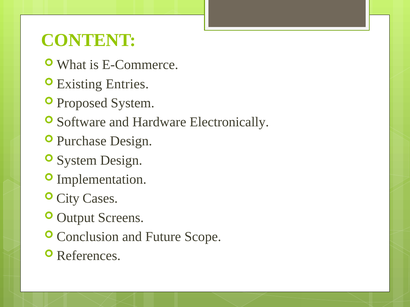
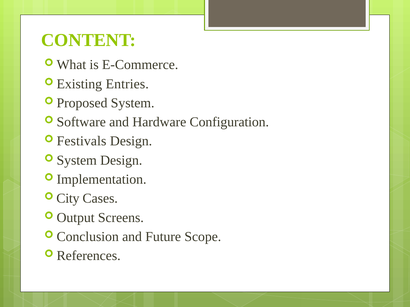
Electronically: Electronically -> Configuration (229, 122)
Purchase: Purchase -> Festivals (82, 141)
